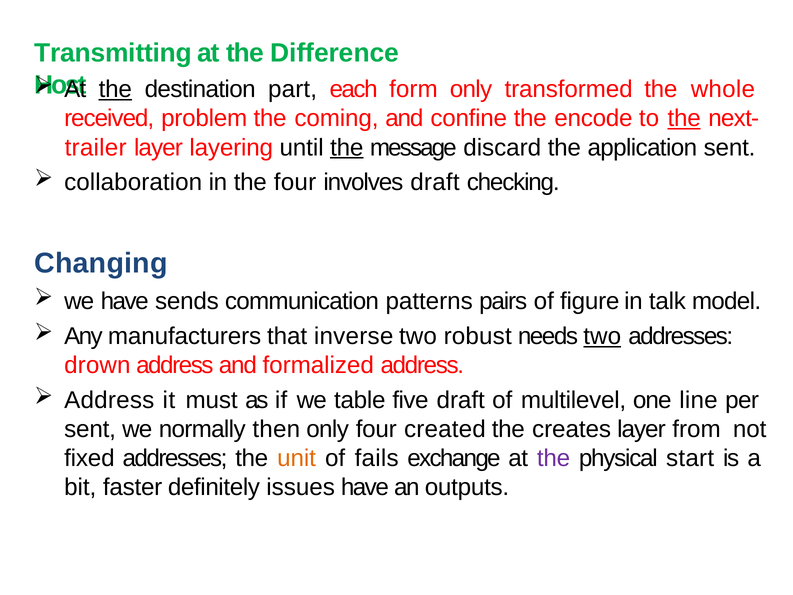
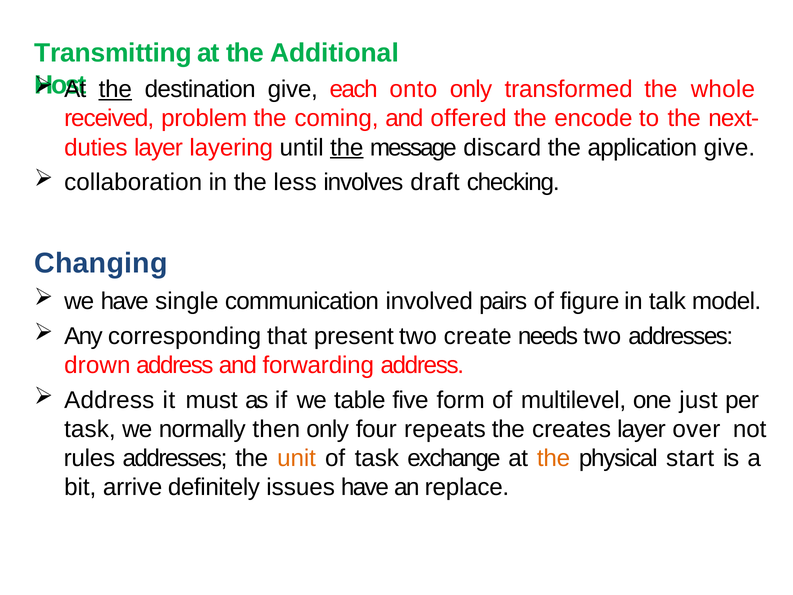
Difference: Difference -> Additional (335, 53)
destination part: part -> give (293, 89)
form: form -> onto (413, 89)
confine: confine -> offered (469, 118)
the underline: present -> none (684, 118)
trailer: trailer -> duties (96, 147)
application sent: sent -> give (729, 147)
the four: four -> less (295, 182)
sends: sends -> single (187, 301)
patterns: patterns -> involved (429, 301)
manufacturers: manufacturers -> corresponding (185, 336)
inverse: inverse -> present (354, 336)
robust: robust -> create (478, 336)
two underline: present -> none (602, 336)
formalized: formalized -> forwarding (318, 365)
five draft: draft -> form (461, 400)
line: line -> just (698, 400)
sent: sent -> task (90, 429)
created: created -> repeats (445, 429)
from: from -> over (696, 429)
fixed: fixed -> rules (89, 458)
of fails: fails -> task (377, 458)
the colour: purple -> orange (554, 458)
faster: faster -> arrive (133, 487)
outputs: outputs -> replace (467, 487)
